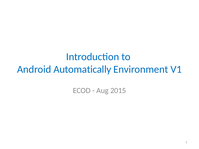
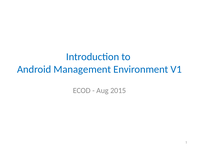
Automatically: Automatically -> Management (82, 69)
